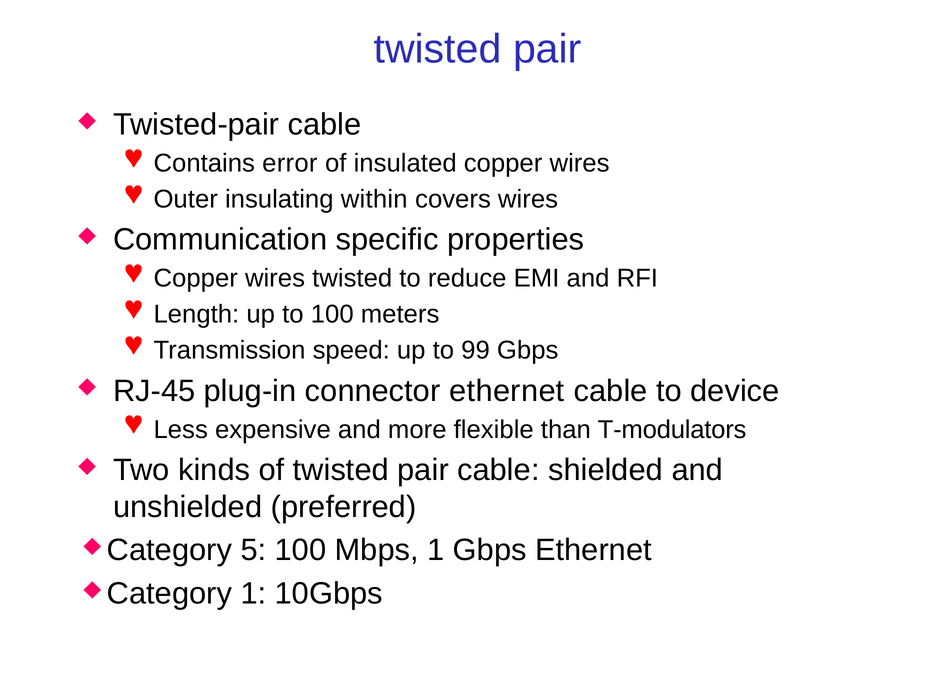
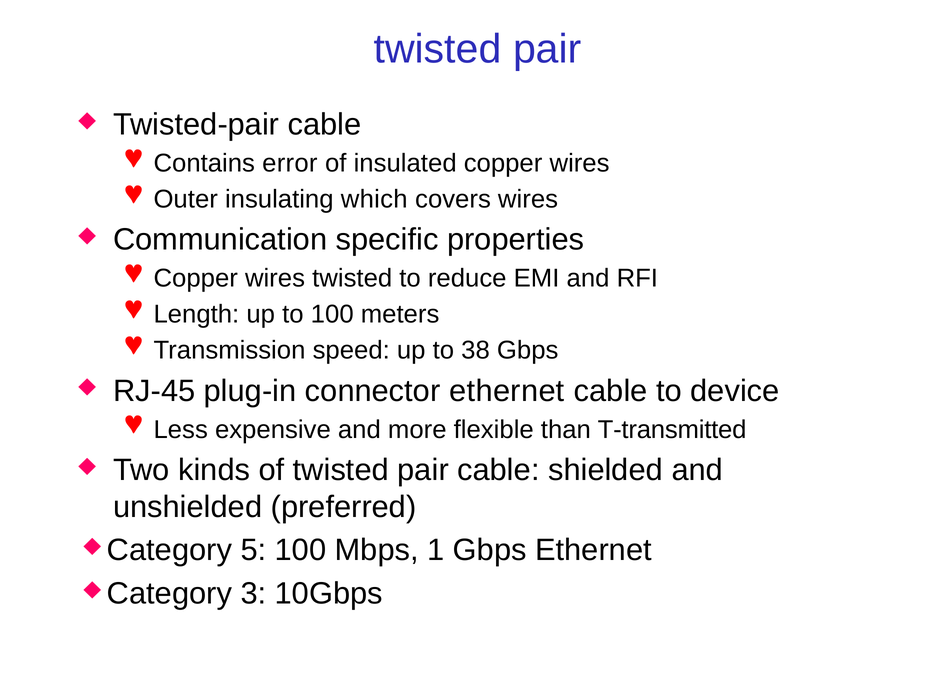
within: within -> which (374, 199)
99: 99 -> 38 (476, 350)
T-modulators: T-modulators -> T-transmitted (672, 429)
1: 1 -> 3 (253, 593)
